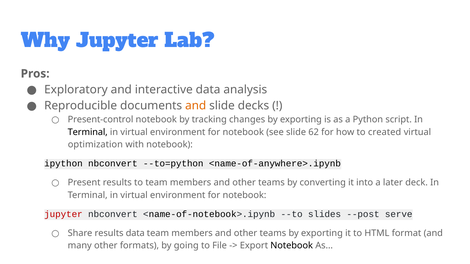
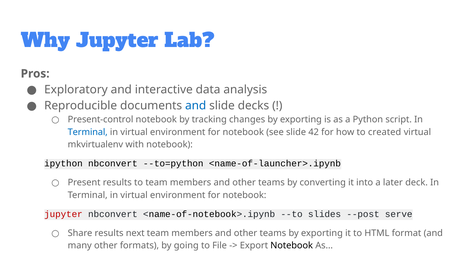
and colour: orange -> blue (196, 106)
Terminal colour: black -> blue (88, 132)
62: 62 -> 42 (314, 132)
optimization: optimization -> mkvirtualenv (95, 145)
<name-of-anywhere>.ipynb: <name-of-anywhere>.ipynb -> <name-of-launcher>.ipynb (275, 164)
results data: data -> next (135, 233)
